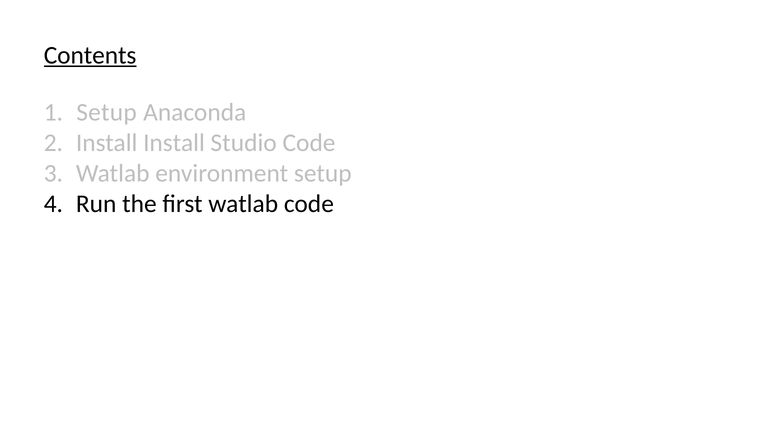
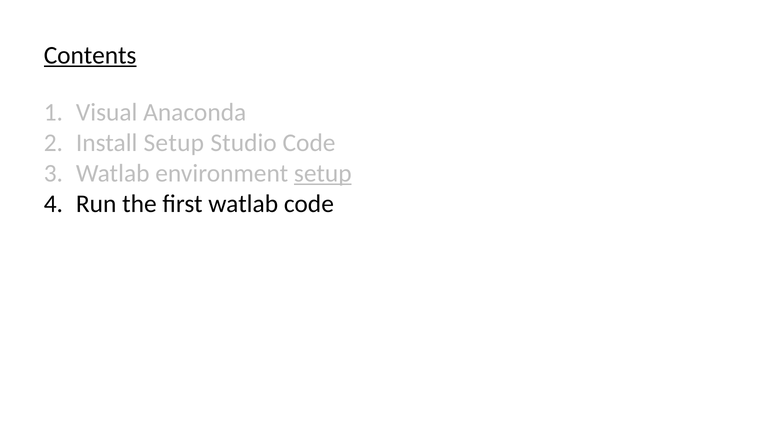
Setup: Setup -> Visual (107, 112)
Install Install: Install -> Setup (174, 143)
setup underline: none -> present (323, 173)
